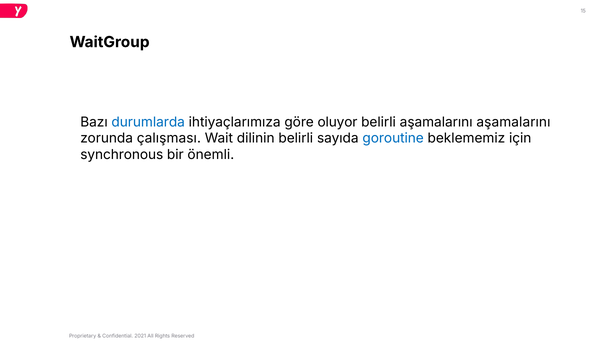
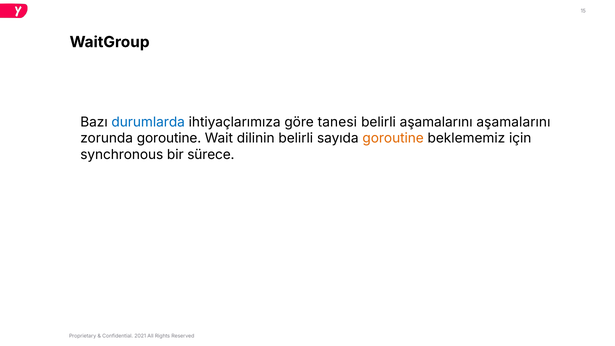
oluyor: oluyor -> tanesi (337, 122)
zorunda çalışması: çalışması -> goroutine (169, 138)
goroutine colour: blue -> orange (393, 138)
önemli: önemli -> sürece (211, 155)
